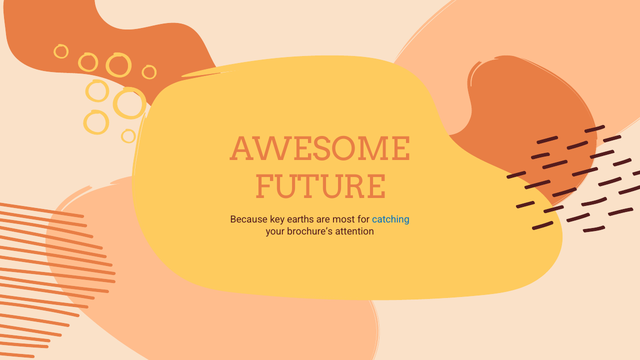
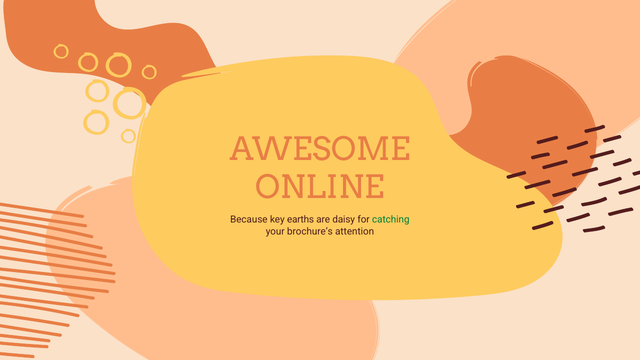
FUTURE: FUTURE -> ONLINE (320, 188)
most: most -> daisy (344, 220)
catching colour: blue -> green (391, 220)
